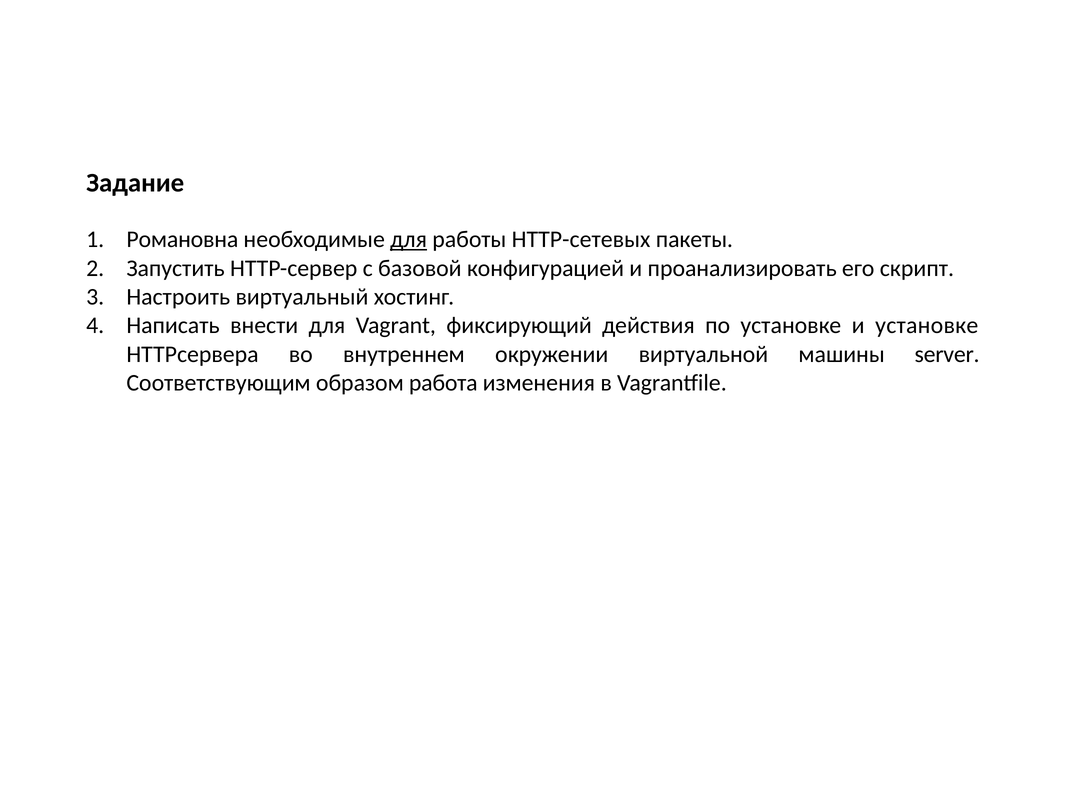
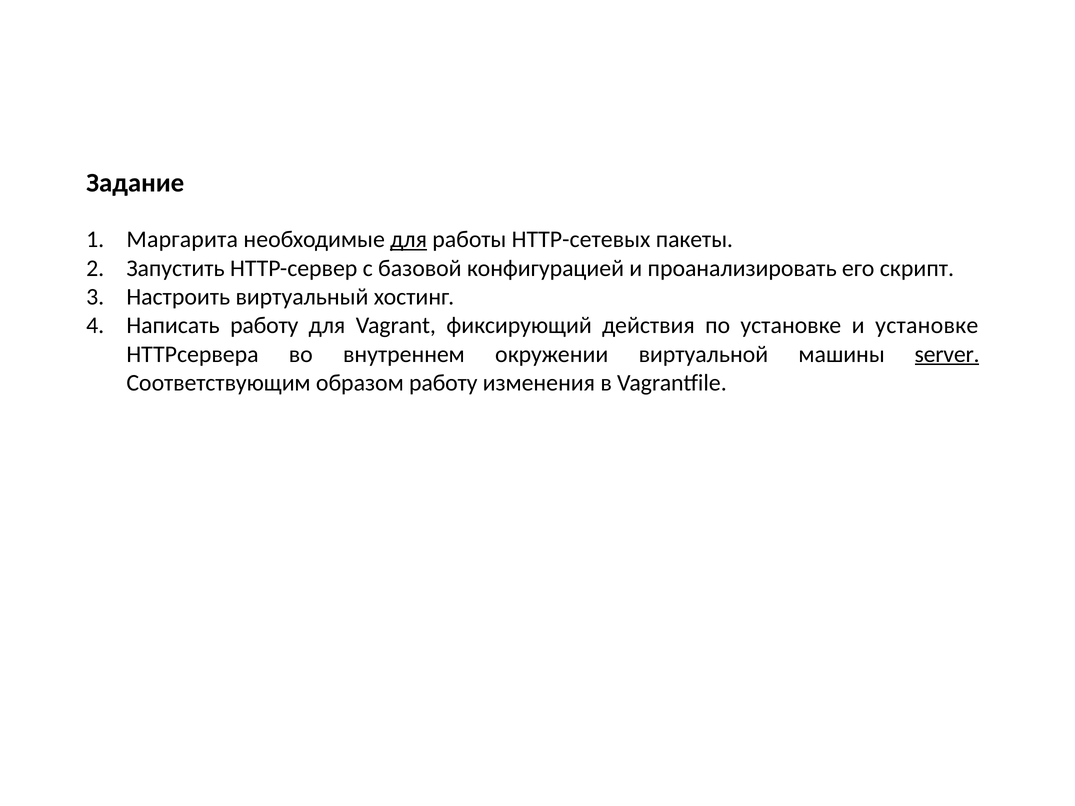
Романовна: Романовна -> Маргарита (182, 240)
Написать внести: внести -> работу (264, 326)
server underline: none -> present (947, 354)
образом работа: работа -> работу (443, 383)
